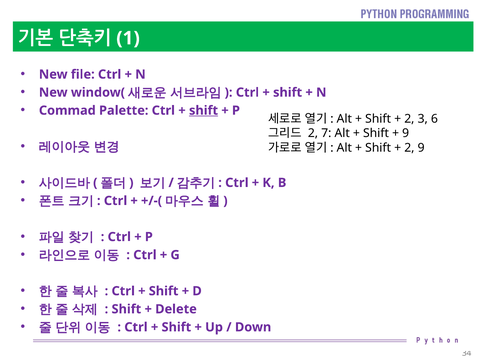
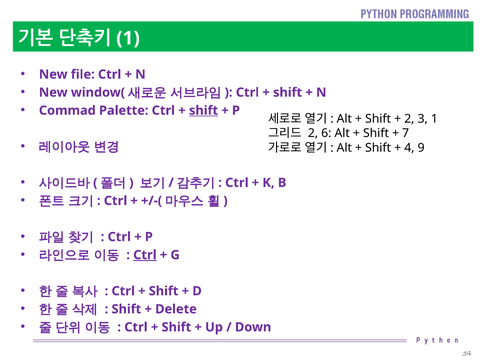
3 6: 6 -> 1 (434, 119)
7: 7 -> 6 (326, 133)
9: 9 -> 7 (406, 133)
2: 2 -> 4 (409, 148)
Ctrl underline: none -> present (145, 255)
